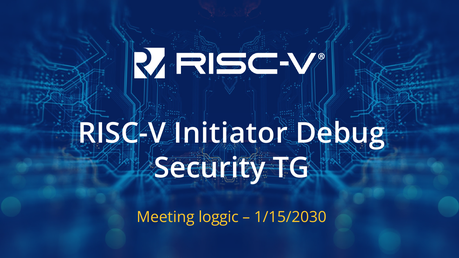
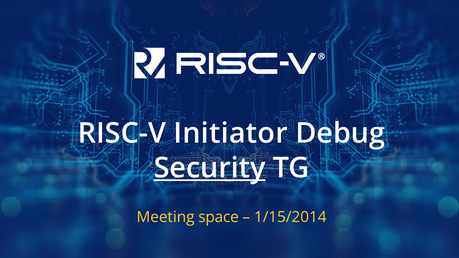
Security underline: none -> present (210, 168)
loggic: loggic -> space (219, 217)
1/15/2030: 1/15/2030 -> 1/15/2014 (290, 217)
